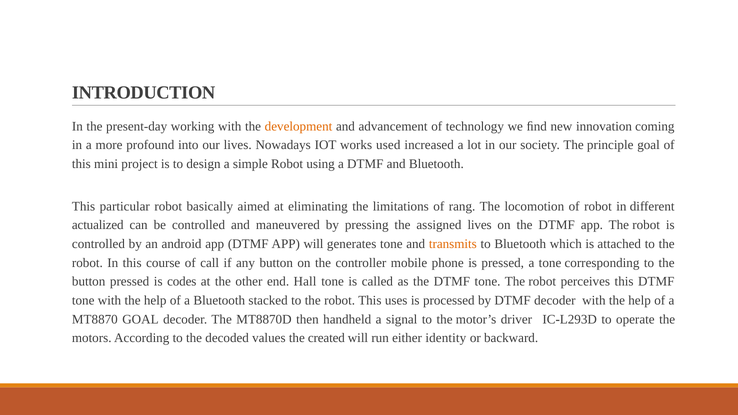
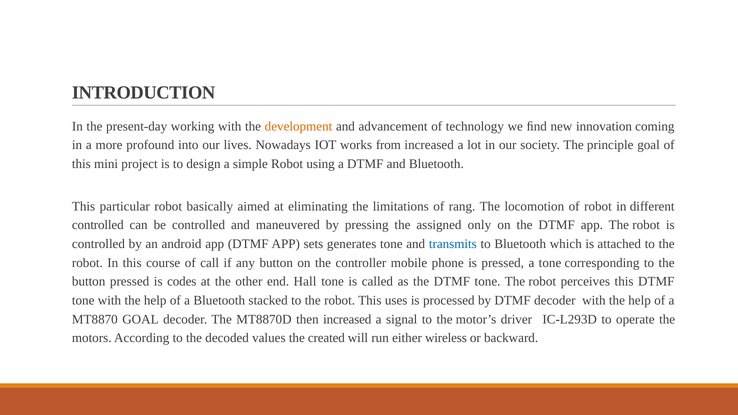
used: used -> from (388, 145)
actualized: actualized -> controlled (98, 225)
assigned lives: lives -> only (479, 225)
APP will: will -> sets (313, 244)
transmits colour: orange -> blue (453, 244)
then handheld: handheld -> increased (347, 319)
identity: identity -> wireless (446, 338)
